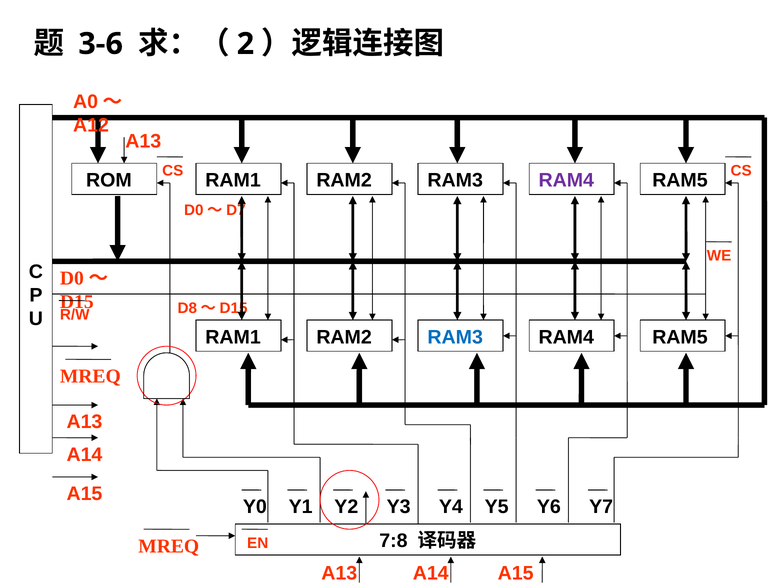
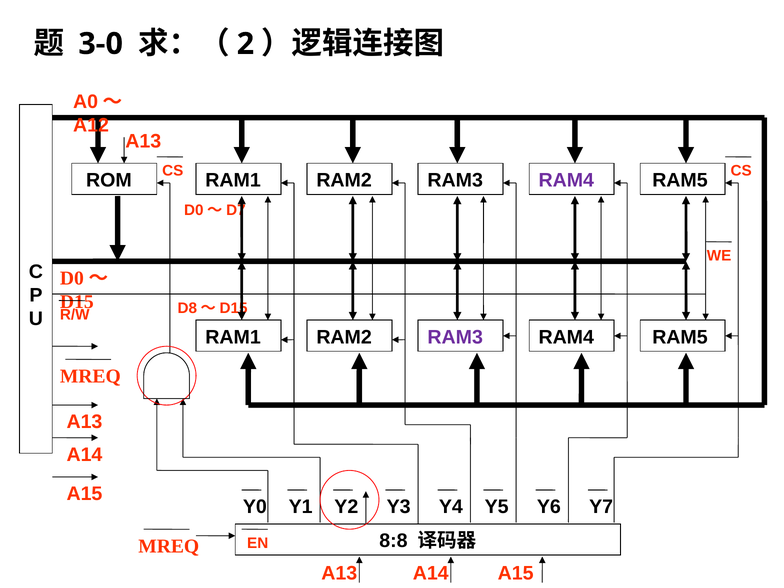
3-6: 3-6 -> 3-0 (101, 44)
RAM3 colour: blue -> purple (455, 337)
7:8: 7:8 -> 8:8 (393, 541)
